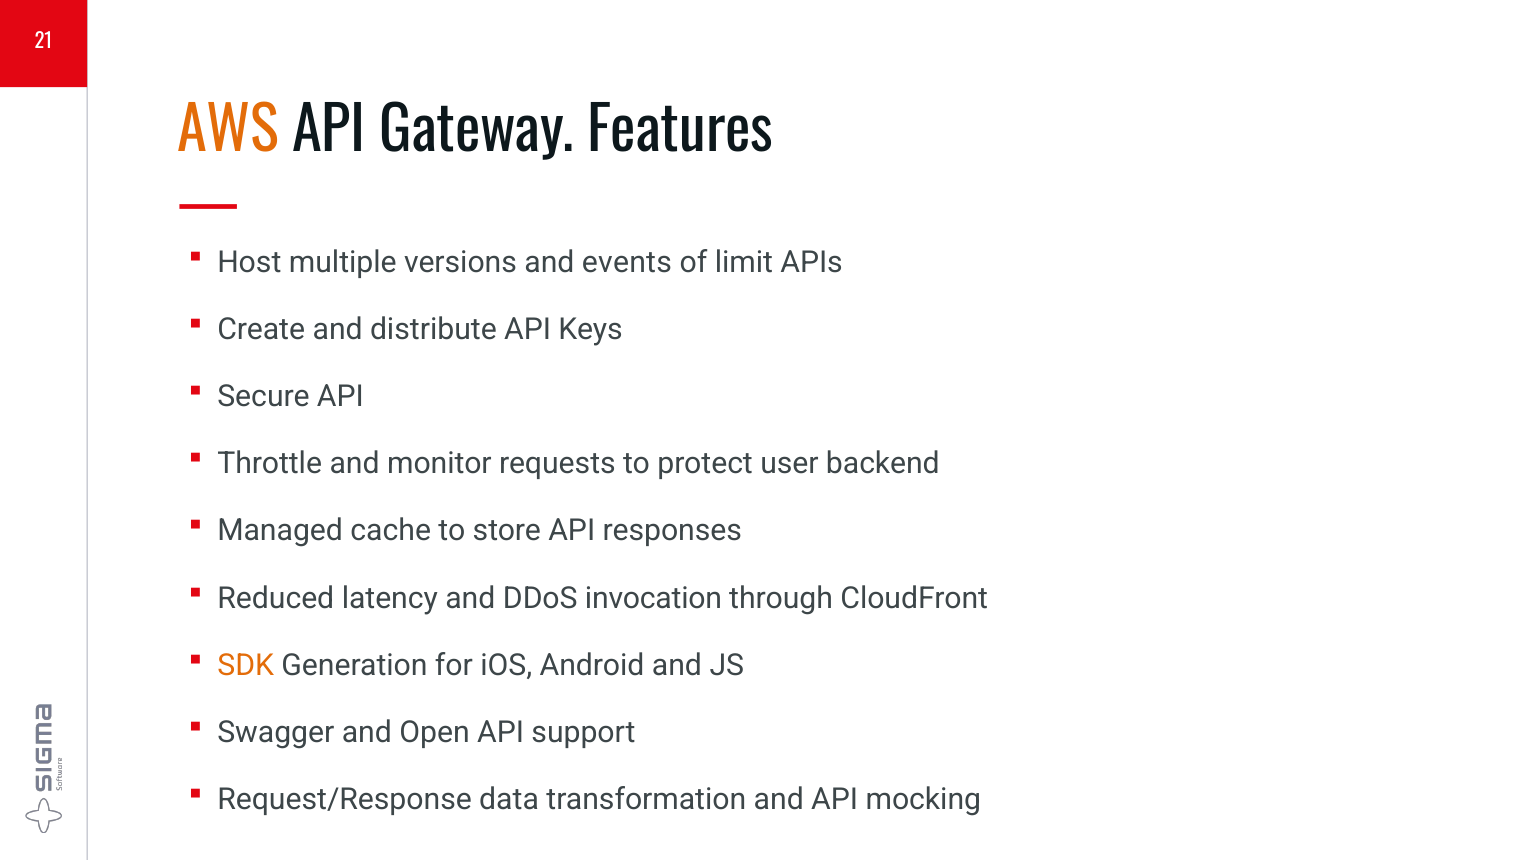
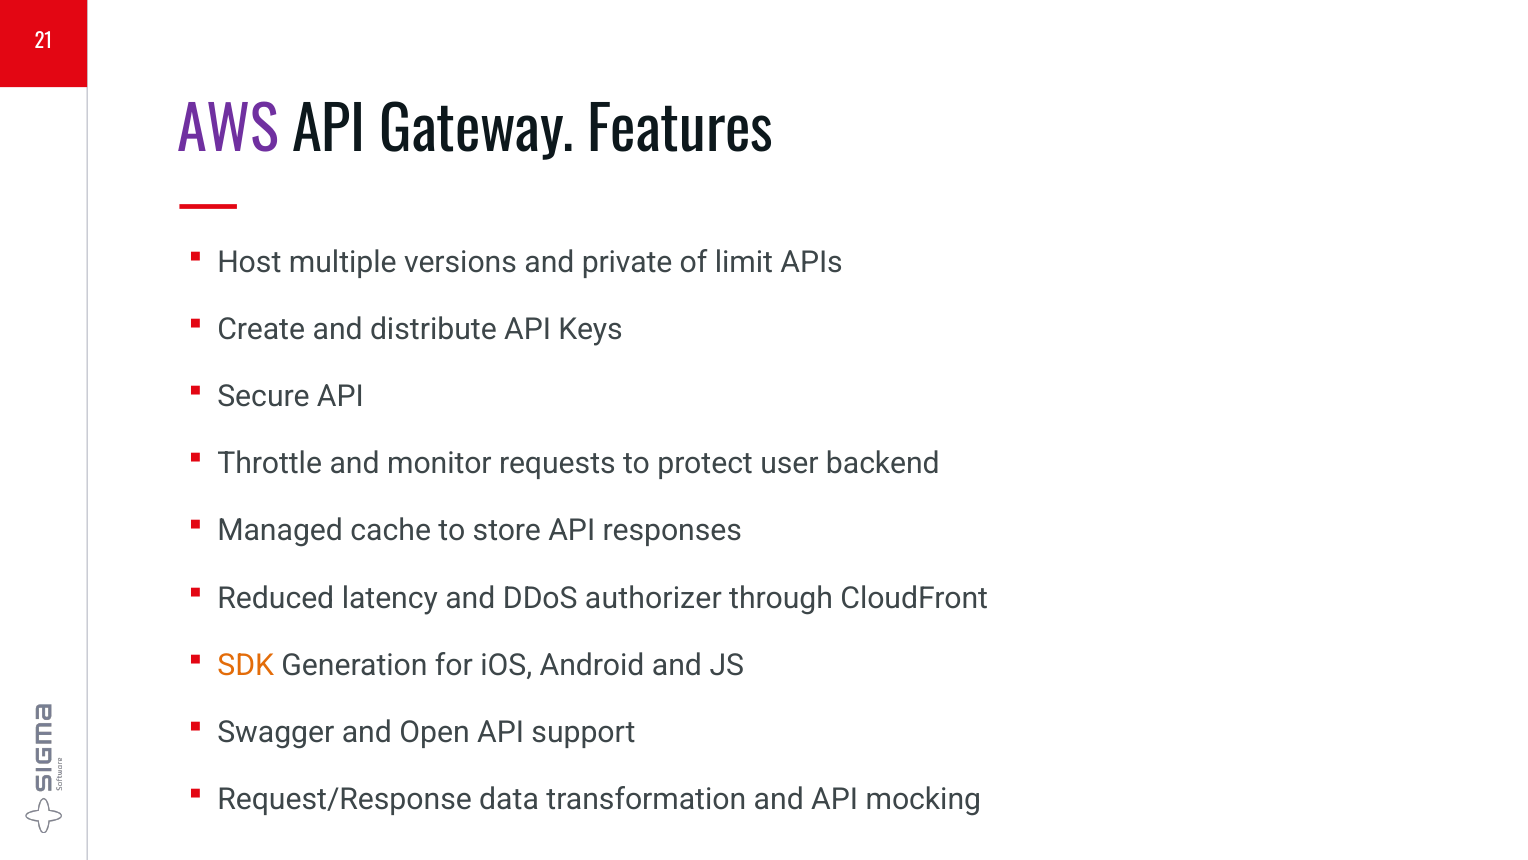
AWS colour: orange -> purple (228, 132)
events: events -> private (627, 262)
invocation: invocation -> authorizer (653, 598)
